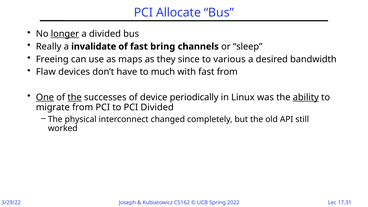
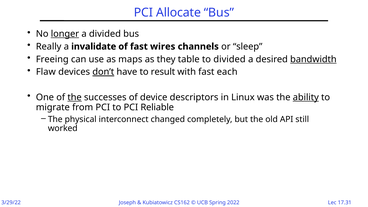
bring: bring -> wires (163, 47)
since: since -> table (189, 59)
to various: various -> divided (229, 59)
bandwidth underline: none -> present (313, 59)
don’t underline: none -> present (103, 72)
much: much -> result (163, 72)
fast from: from -> each (227, 72)
One underline: present -> none (45, 97)
periodically: periodically -> descriptors (194, 97)
PCI Divided: Divided -> Reliable (157, 107)
